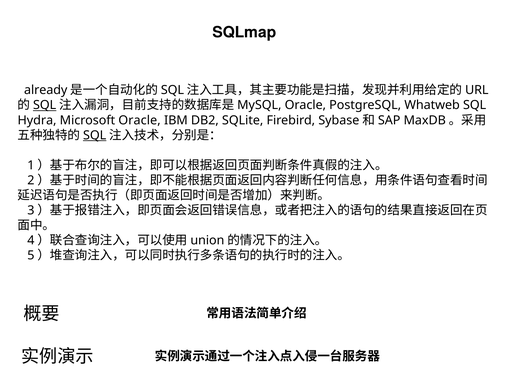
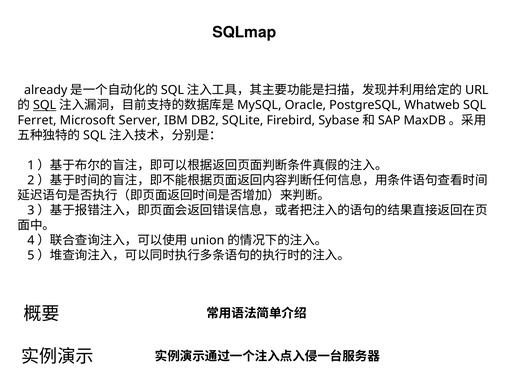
Hydra: Hydra -> Ferret (37, 120)
Microsoft Oracle: Oracle -> Server (140, 120)
SQL underline: present -> none (95, 135)
